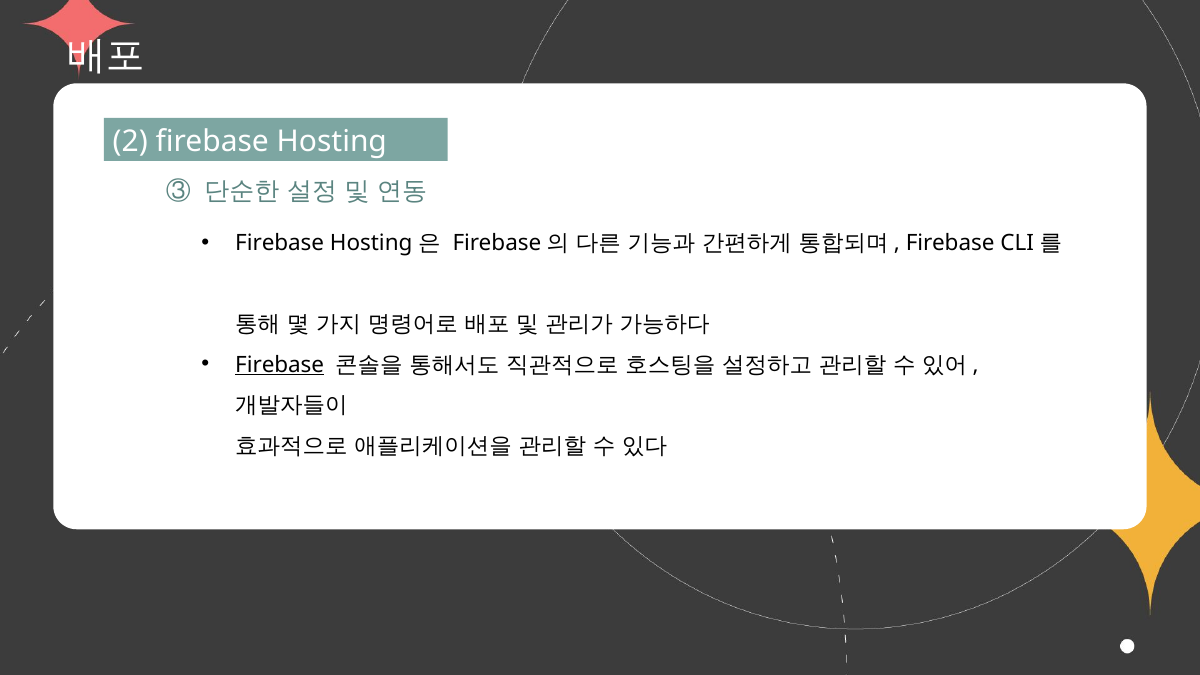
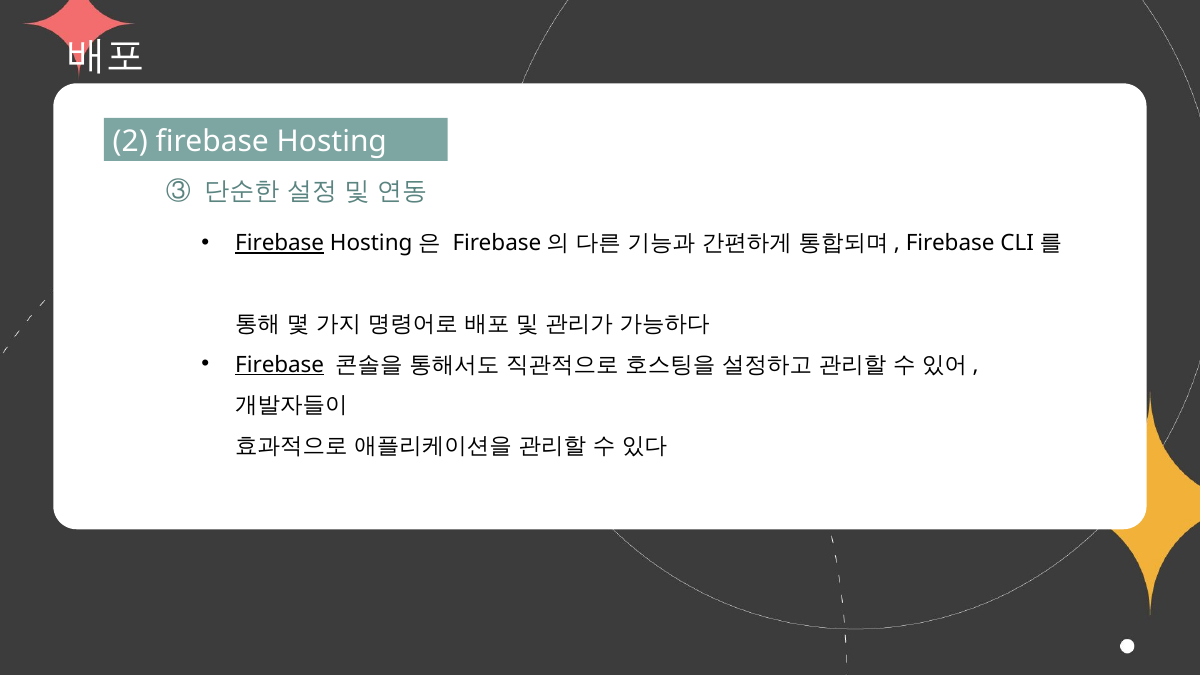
Firebase underline: none -> present (280, 243)
